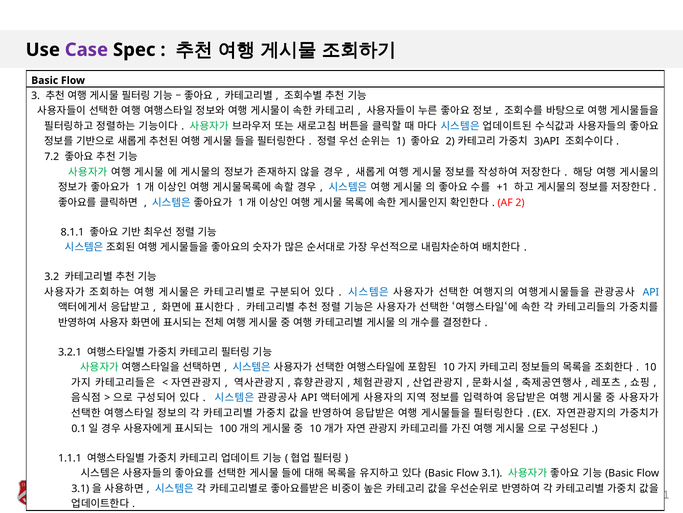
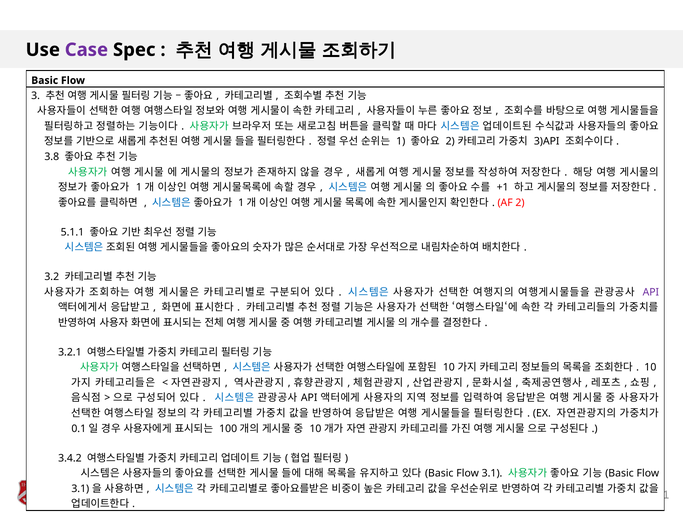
7.2: 7.2 -> 3.8 (52, 157)
8.1.1: 8.1.1 -> 5.1.1 (72, 232)
API colour: blue -> purple (651, 292)
1.1.1: 1.1.1 -> 3.4.2 (70, 457)
